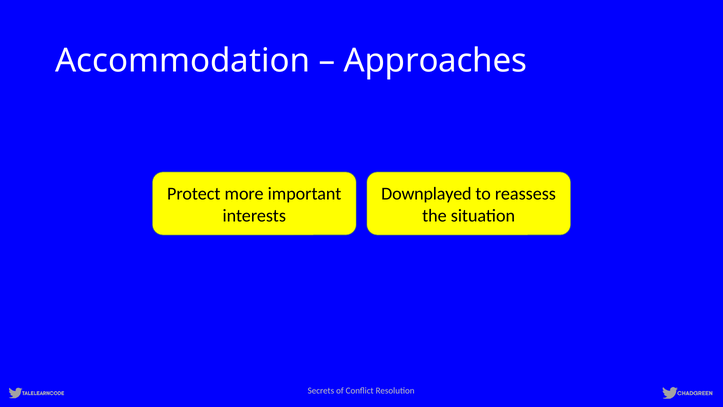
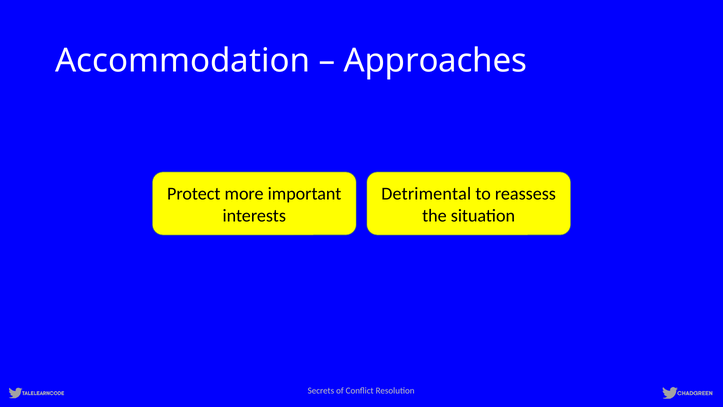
Downplayed: Downplayed -> Detrimental (426, 194)
